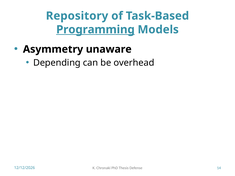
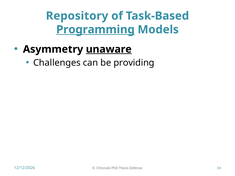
unaware underline: none -> present (109, 49)
Depending: Depending -> Challenges (57, 63)
overhead: overhead -> providing (134, 63)
